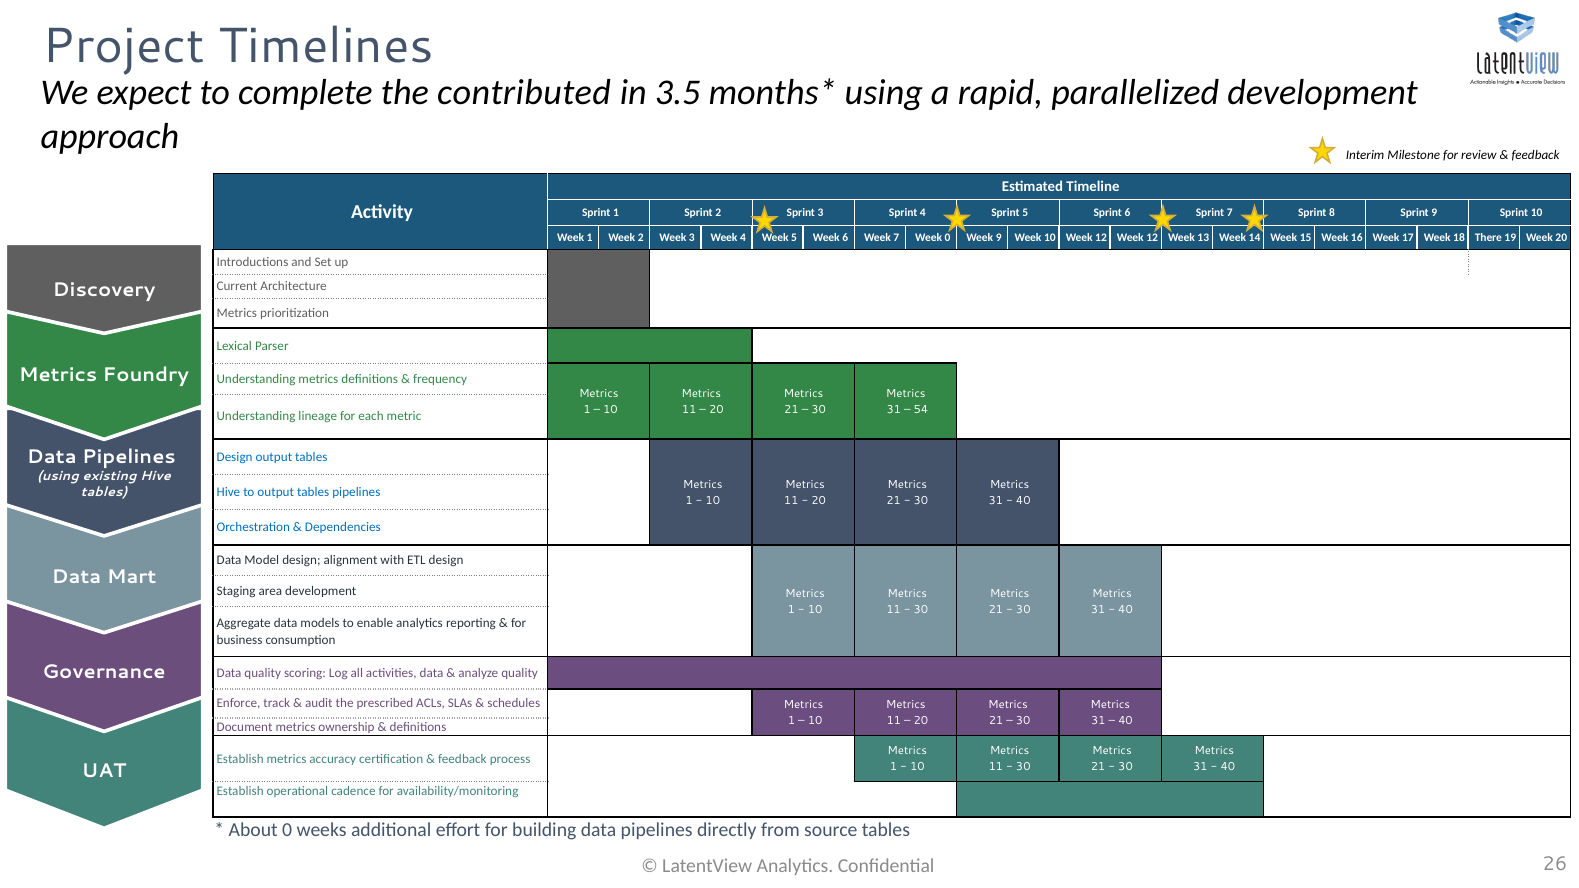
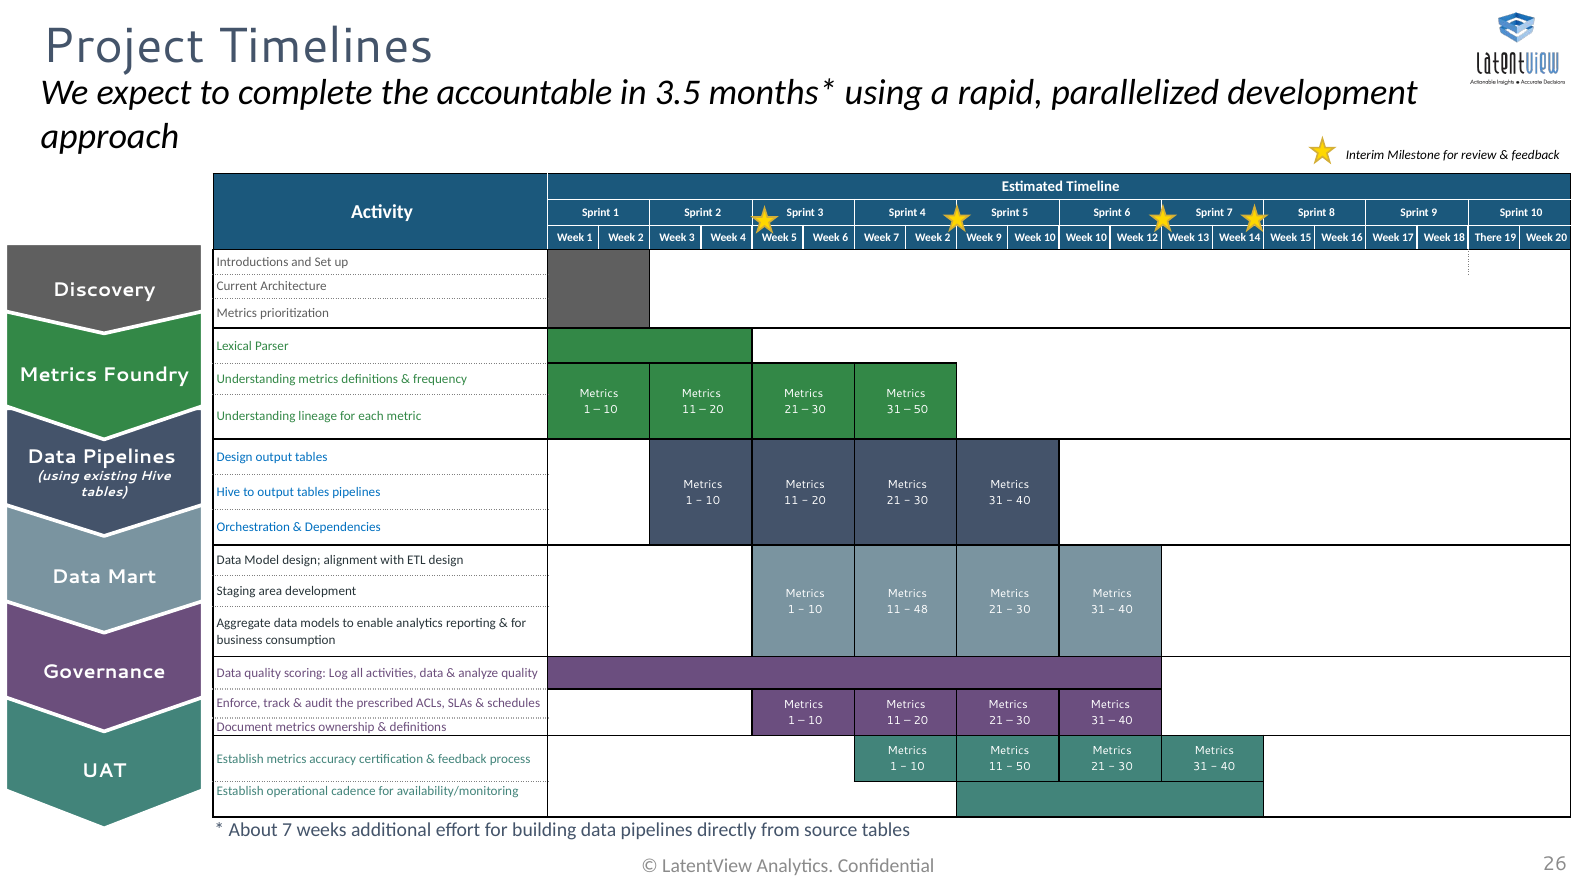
contributed: contributed -> accountable (524, 93)
7 Week 0: 0 -> 2 (948, 238)
10 Week 12: 12 -> 10 (1101, 238)
54: 54 -> 50 (921, 410)
30: 30 -> 48 (921, 610)
30: 30 -> 50 (1023, 767)
About 0: 0 -> 7 (287, 831)
